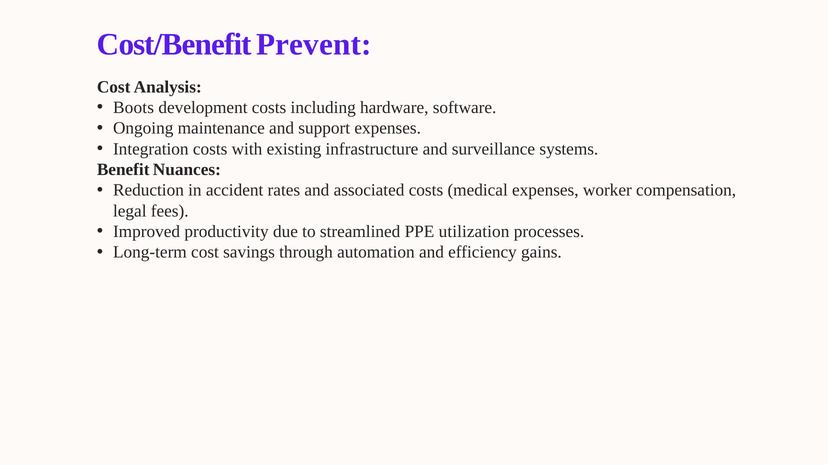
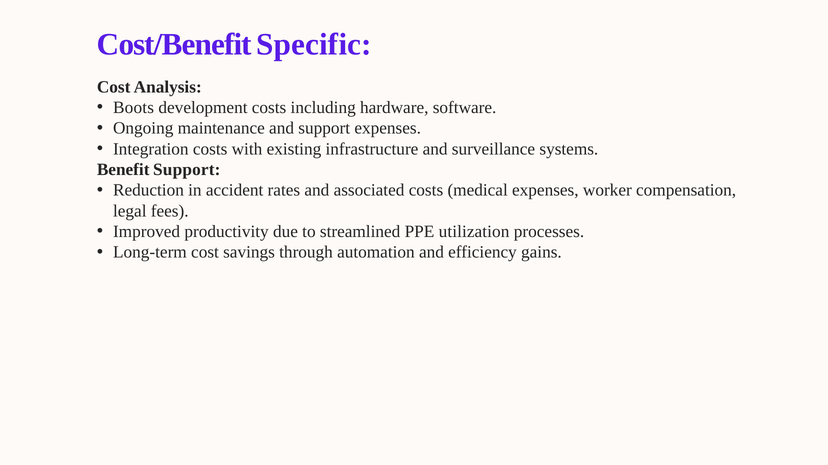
Prevent: Prevent -> Specific (314, 45)
Benefit Nuances: Nuances -> Support (187, 170)
